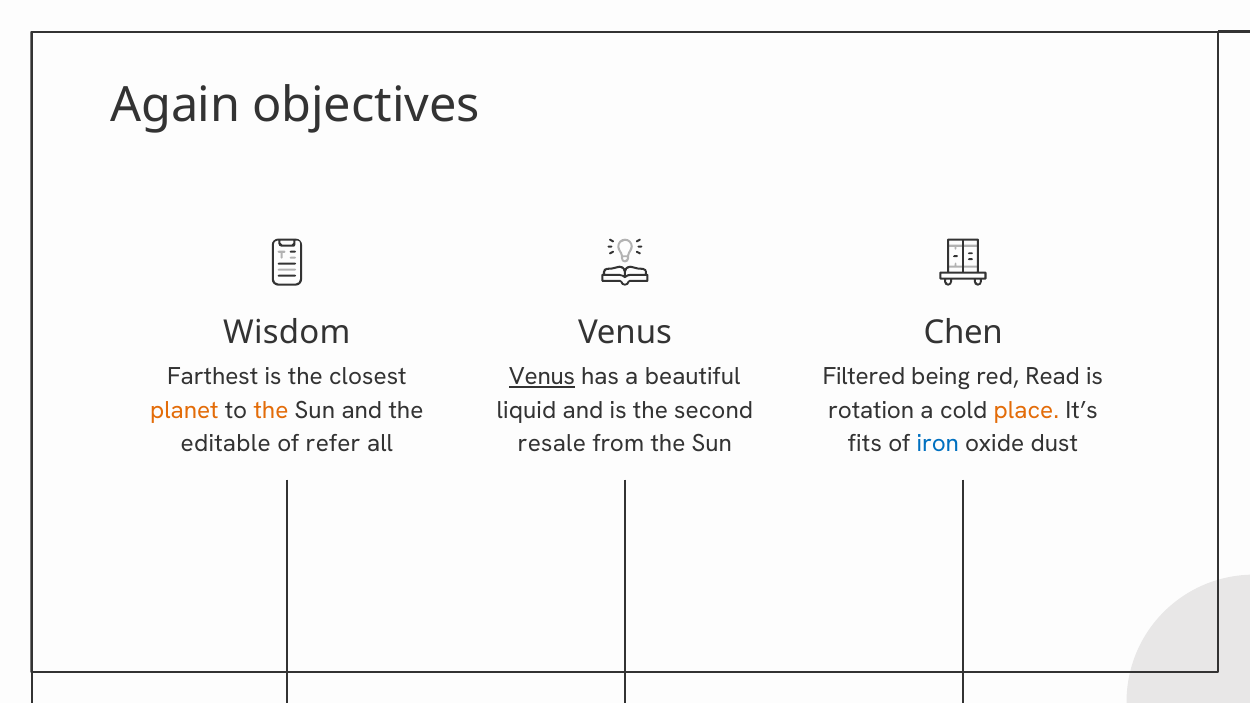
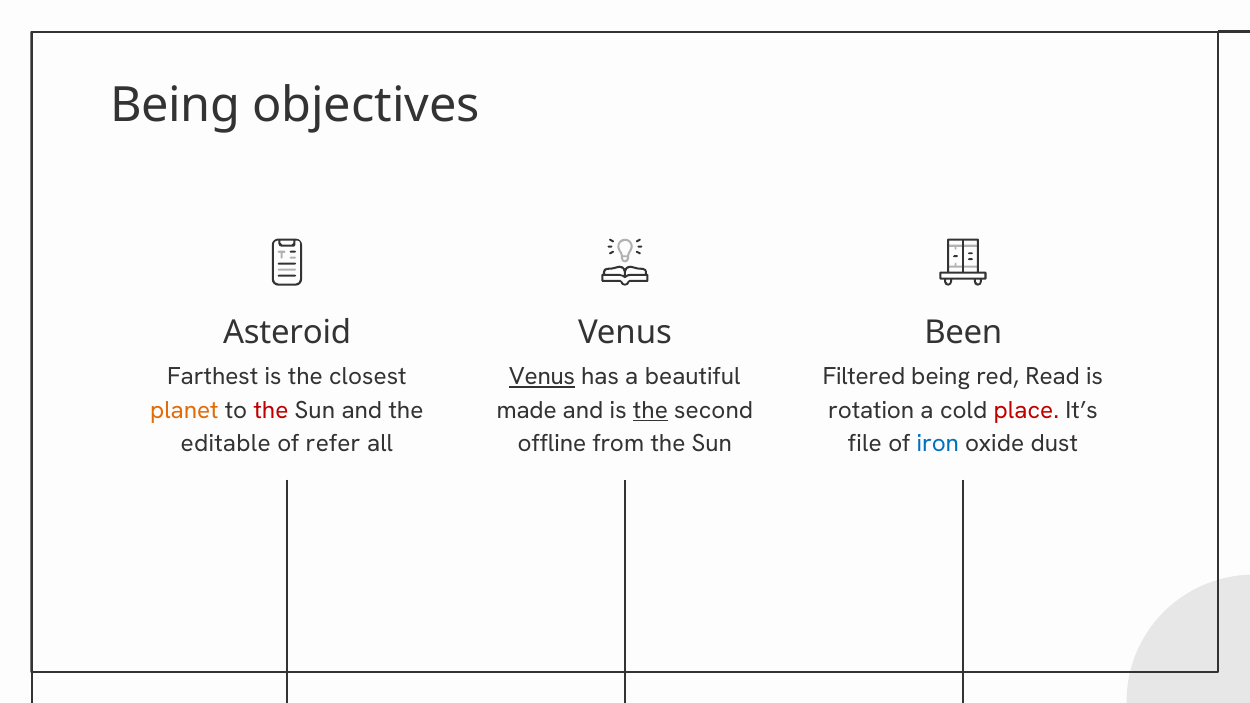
Again: Again -> Being (176, 106)
Wisdom: Wisdom -> Asteroid (287, 332)
Chen: Chen -> Been (963, 332)
the colour: orange -> red (271, 410)
liquid: liquid -> made (527, 410)
the underline: none -> present (650, 410)
place colour: orange -> red (1026, 410)
resale: resale -> offline (552, 444)
fits: fits -> file (865, 444)
